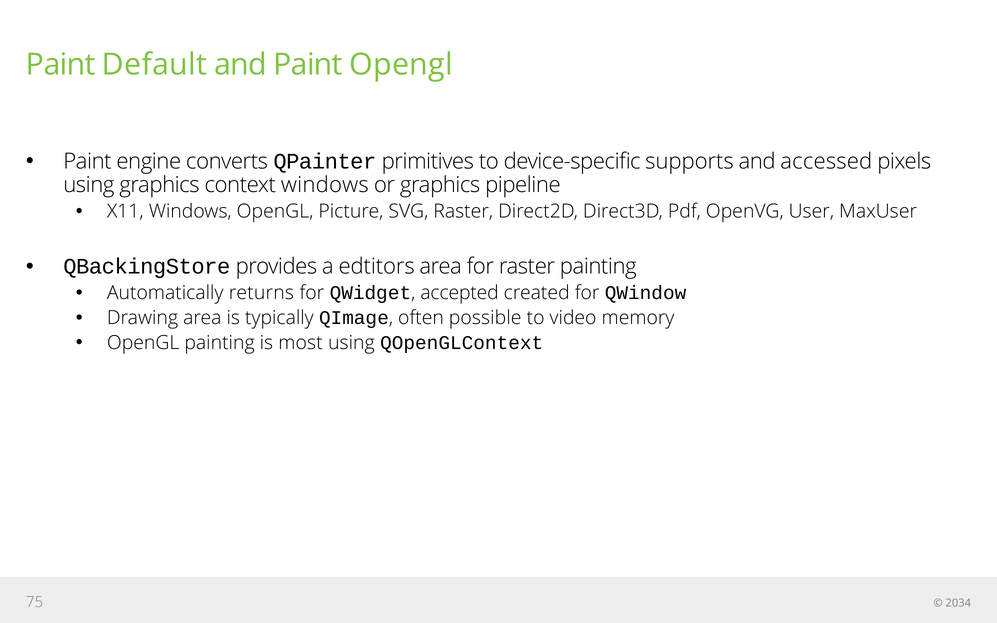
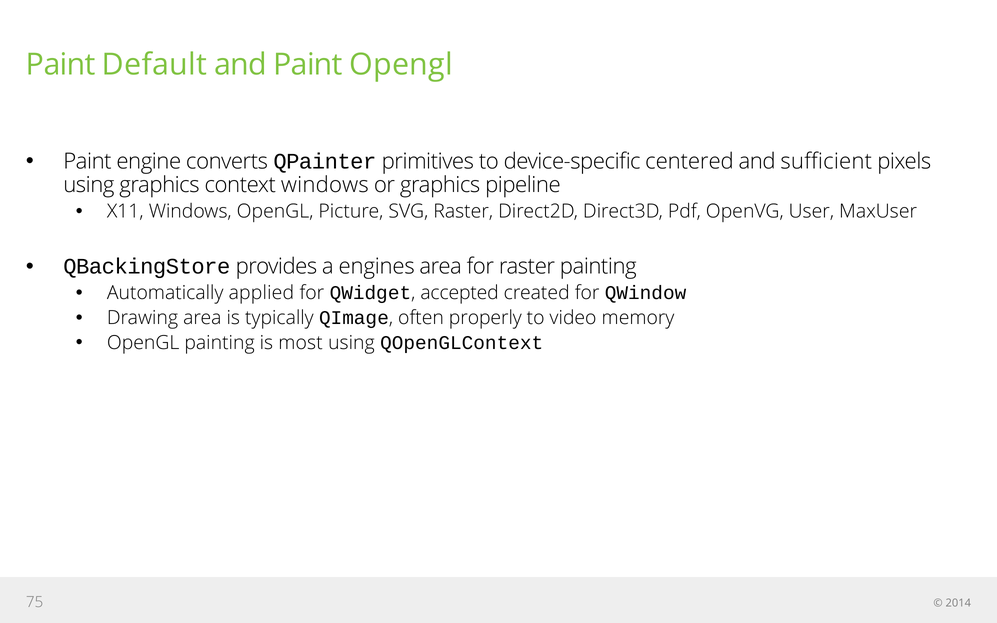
supports: supports -> centered (689, 161)
accessed: accessed -> sufficient (826, 161)
edtitors: edtitors -> engines (377, 267)
returns: returns -> applied (261, 293)
possible: possible -> properly (485, 318)
2034: 2034 -> 2014 (958, 603)
